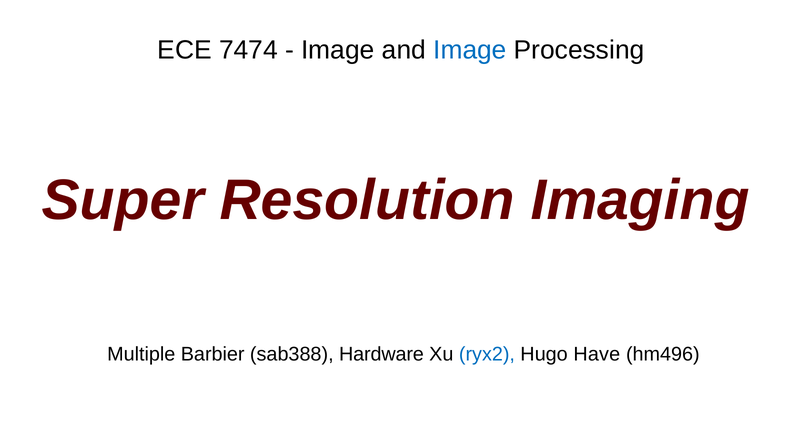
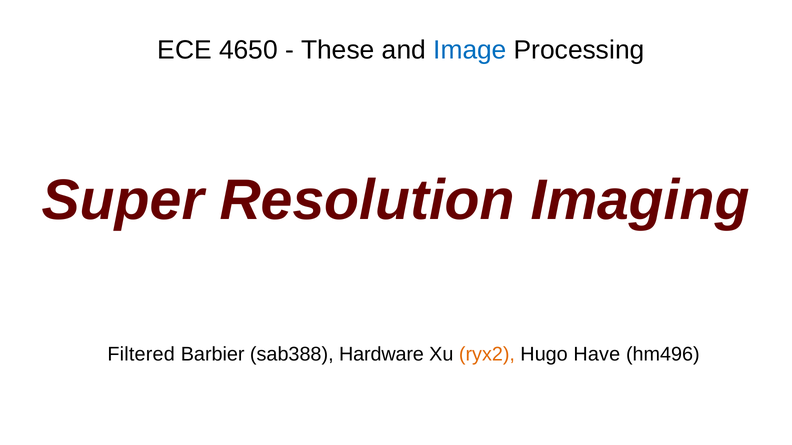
7474: 7474 -> 4650 (248, 50)
Image: Image -> These (338, 50)
Multiple: Multiple -> Filtered (141, 354)
ryx2 colour: blue -> orange (487, 354)
